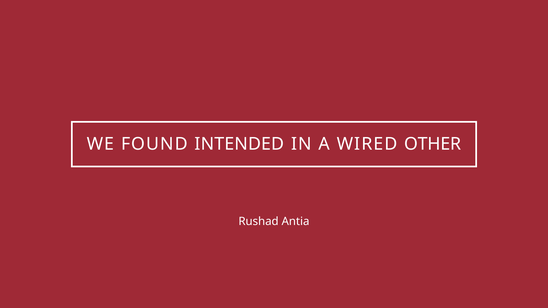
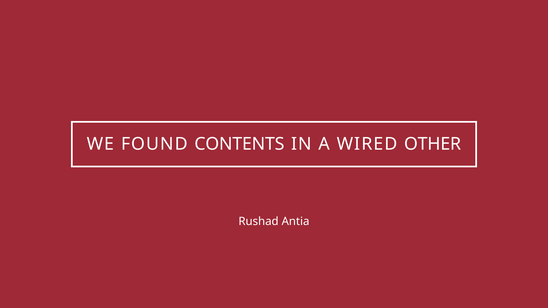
INTENDED: INTENDED -> CONTENTS (240, 144)
